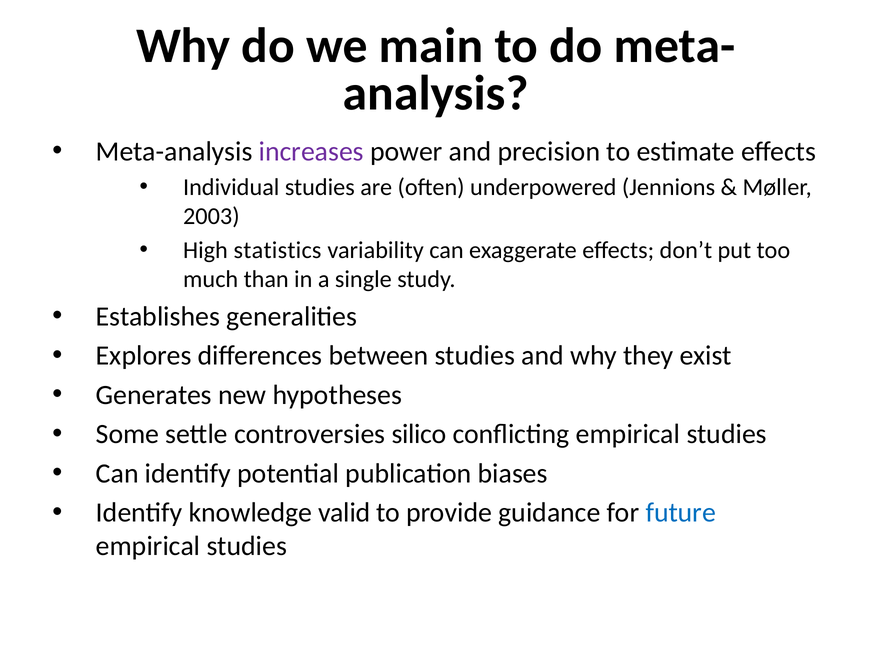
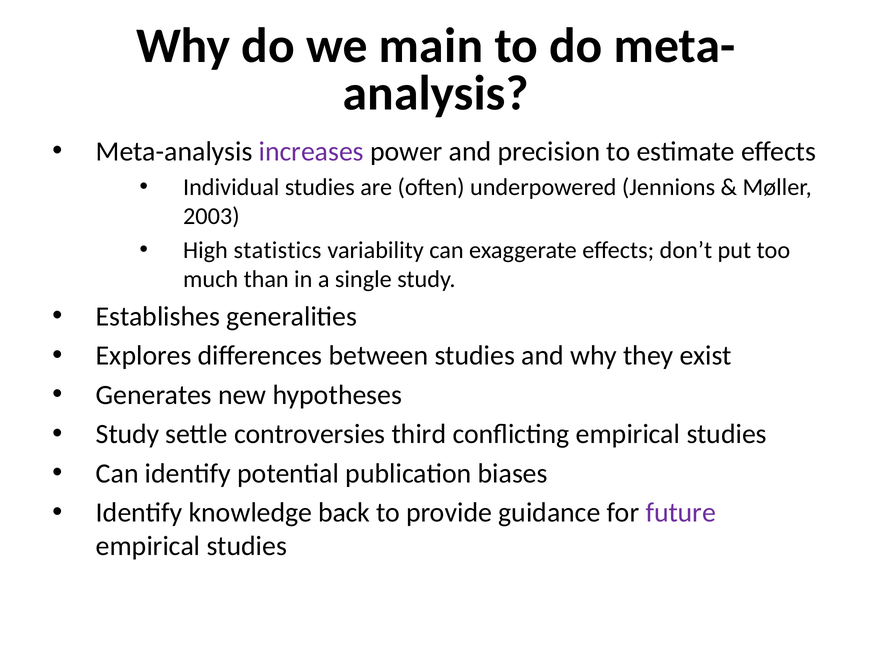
Some: Some -> Study (128, 434)
silico: silico -> third (419, 434)
valid: valid -> back (344, 513)
future colour: blue -> purple (681, 513)
